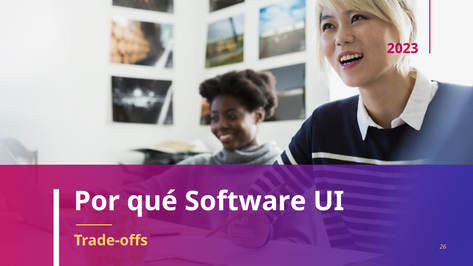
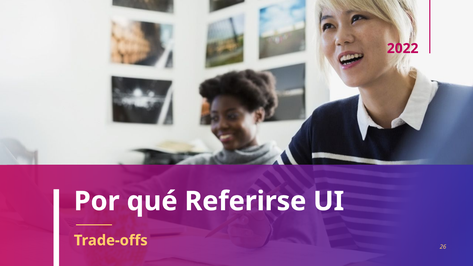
2023: 2023 -> 2022 (403, 48)
Software: Software -> Referirse (245, 201)
